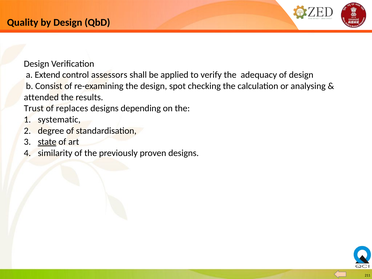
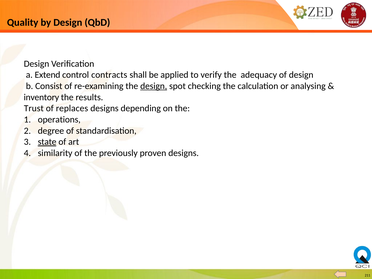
assessors: assessors -> contracts (109, 75)
design underline: none -> present (154, 86)
attended: attended -> inventory (41, 97)
systematic: systematic -> operations (59, 120)
